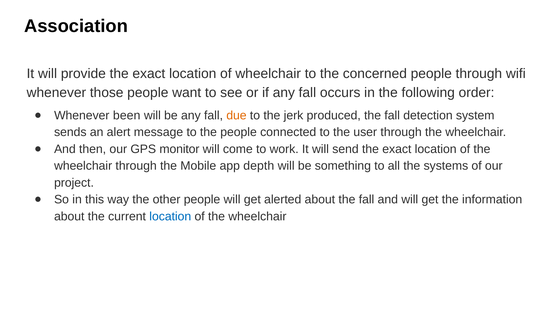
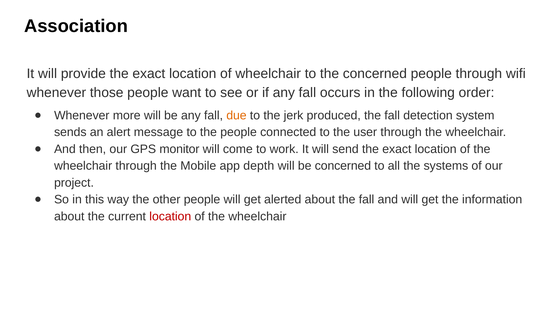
been: been -> more (127, 115)
be something: something -> concerned (343, 166)
location colour: blue -> red (170, 216)
